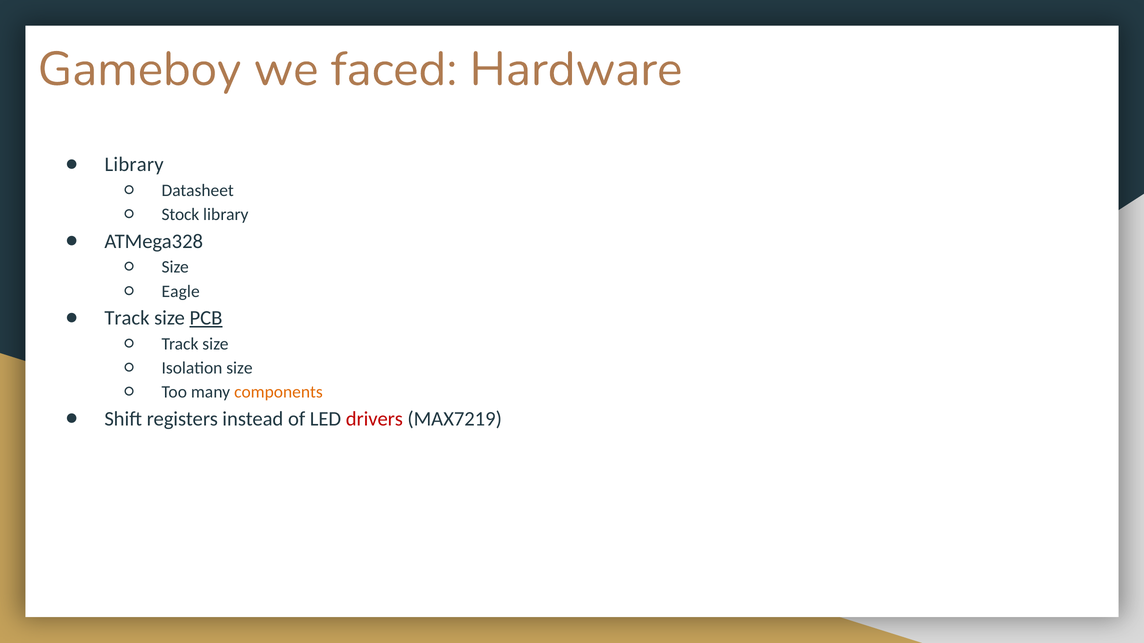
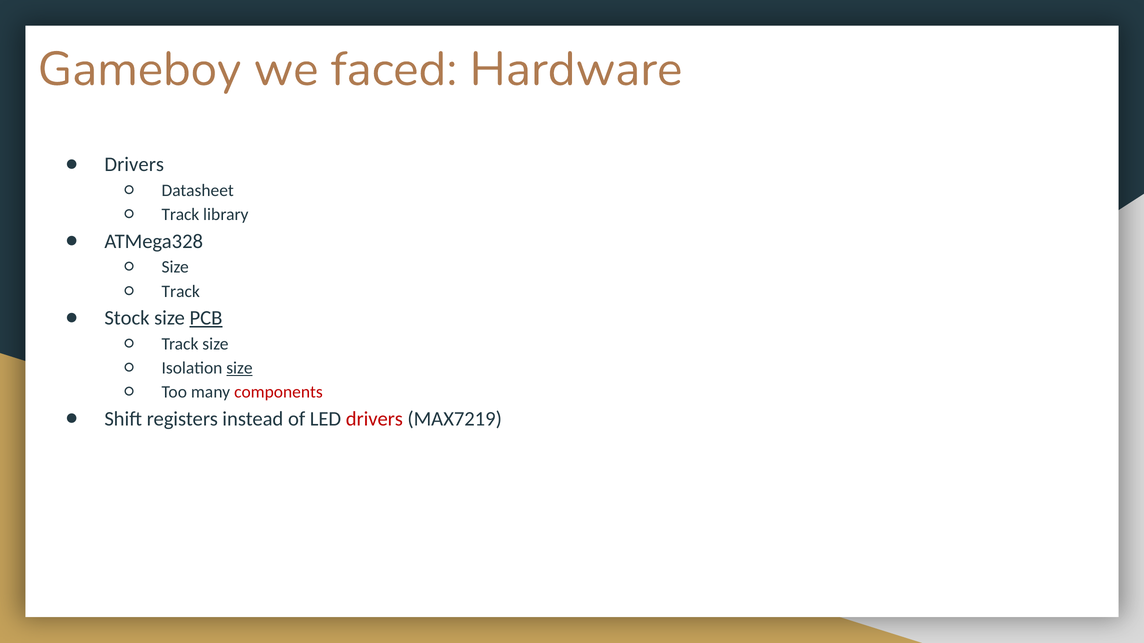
Library: Library -> Drivers (134, 165)
Stock: Stock -> Track (180, 215)
Eagle: Eagle -> Track (181, 291)
Track: Track -> Stock (127, 318)
size underline: none -> present (239, 368)
components colour: orange -> red (278, 392)
